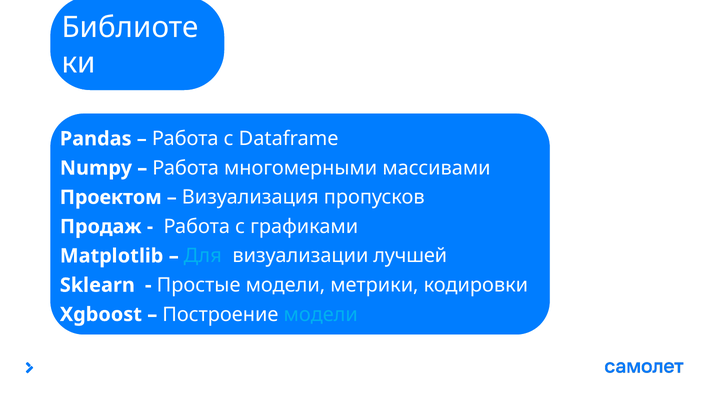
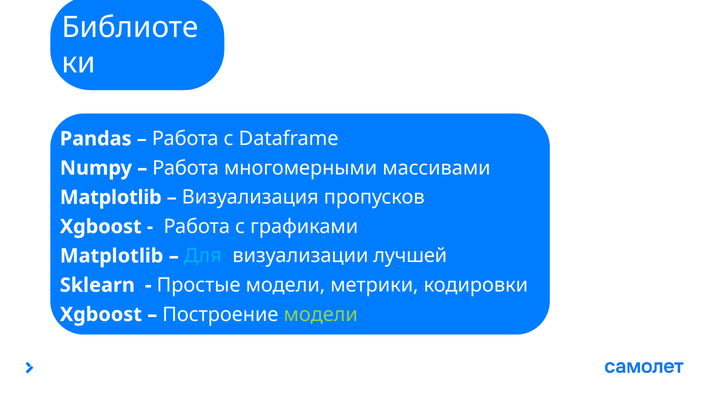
Проектом: Проектом -> Matplotlib (111, 197)
Продаж: Продаж -> Xgboost (101, 227)
модели colour: light blue -> light green (321, 314)
